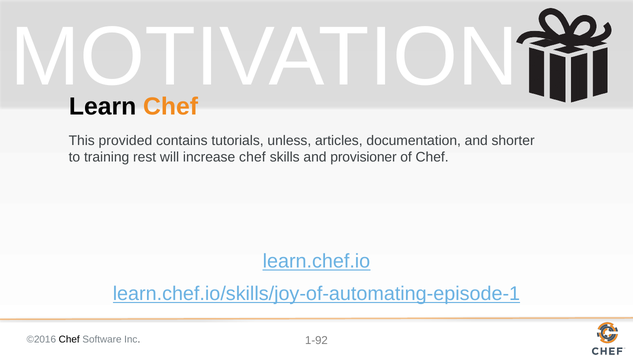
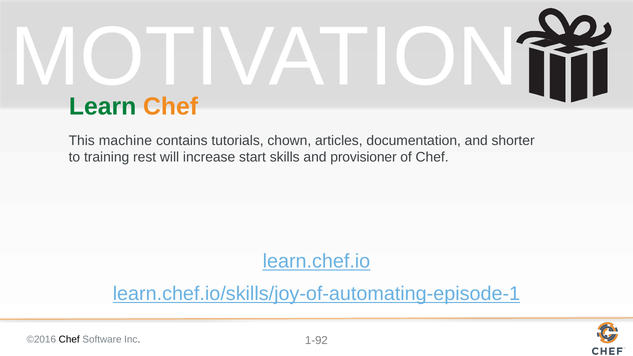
Learn colour: black -> green (103, 106)
provided: provided -> machine (125, 141)
unless: unless -> chown (289, 141)
increase chef: chef -> start (252, 157)
